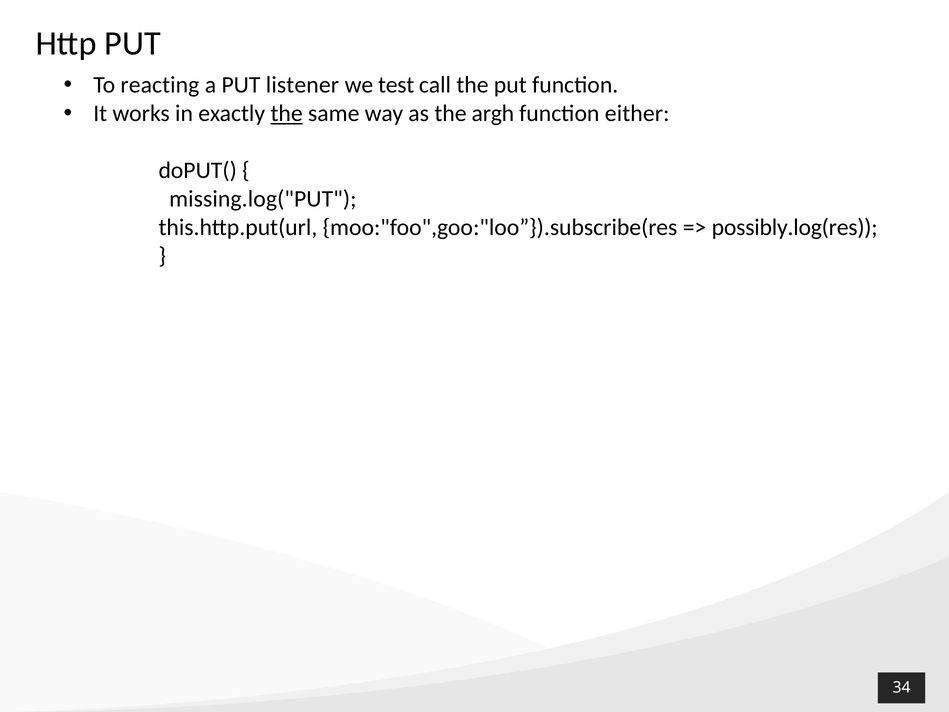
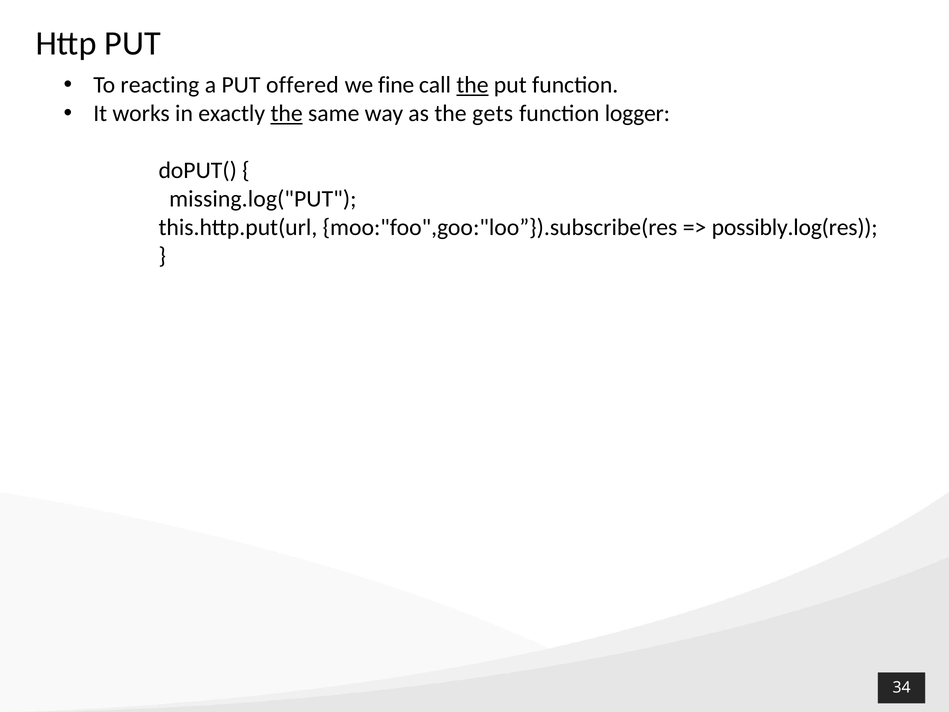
listener: listener -> offered (302, 85)
test: test -> fine (396, 85)
the underline: none -> present (472, 85)
argh: argh -> gets (493, 113)
either: either -> logger (637, 113)
